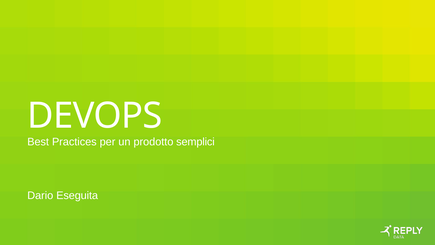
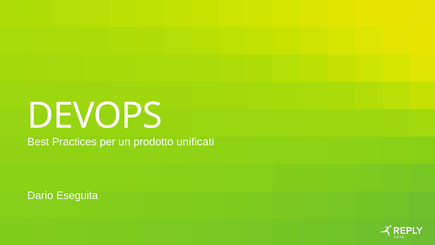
semplici: semplici -> unificati (195, 142)
